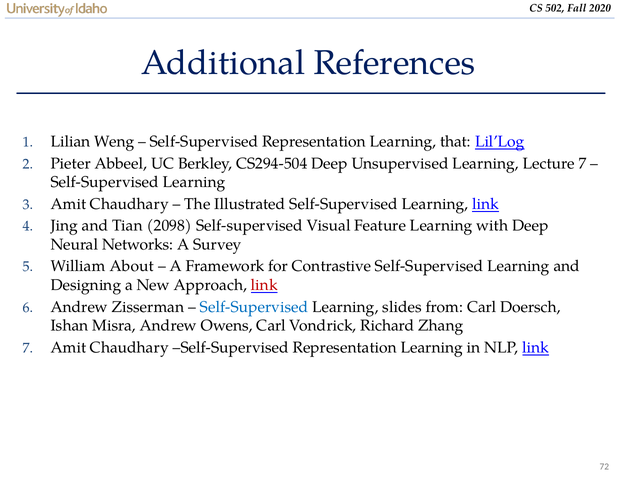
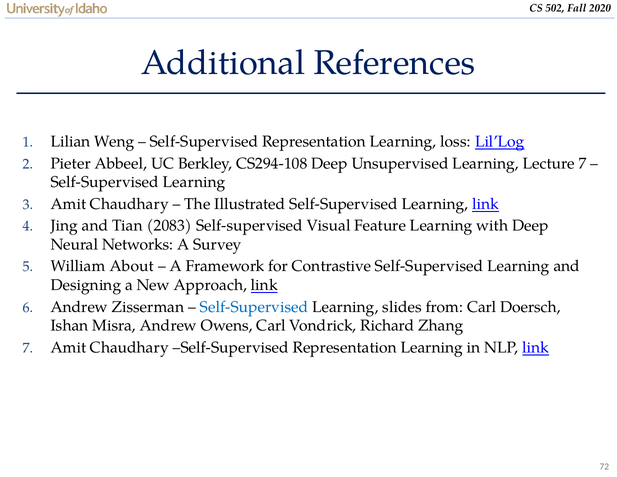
that: that -> loss (455, 142)
CS294-504: CS294-504 -> CS294-108 (272, 163)
2098: 2098 -> 2083 (169, 226)
link colour: red -> black (264, 285)
